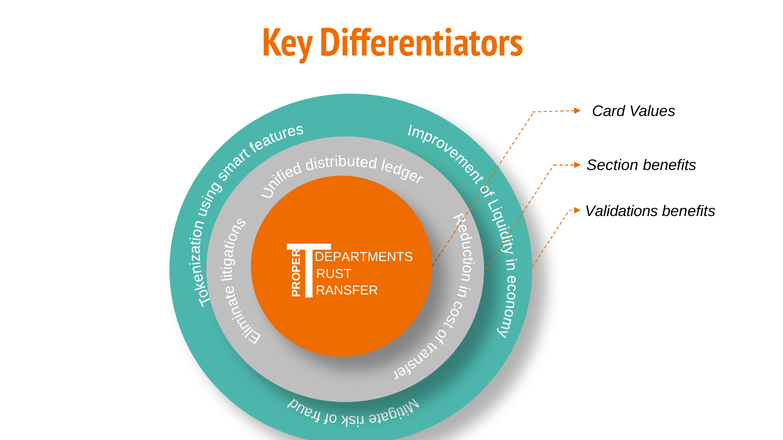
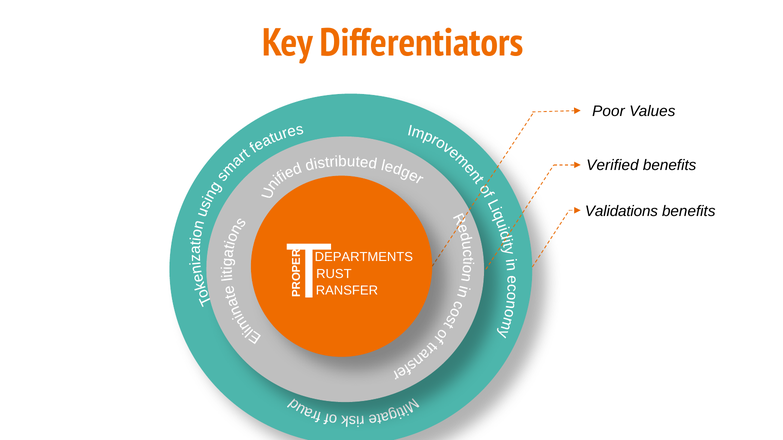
Card: Card -> Poor (608, 112)
Section: Section -> Verified (612, 165)
